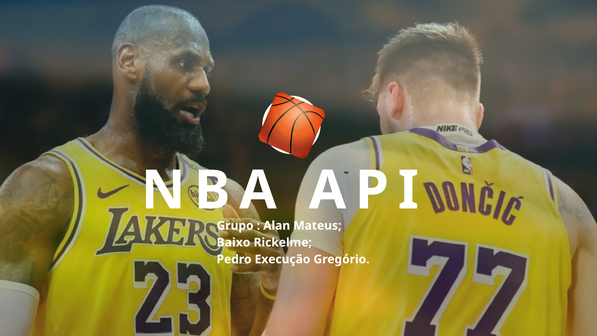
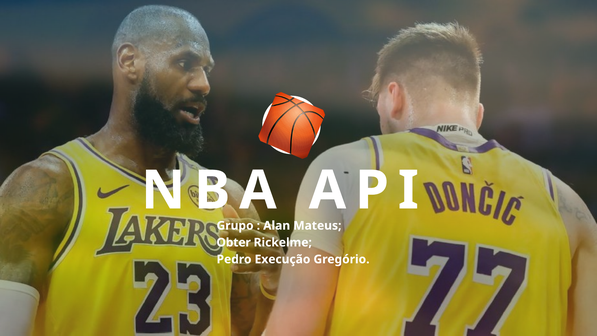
Baixo: Baixo -> Obter (234, 242)
